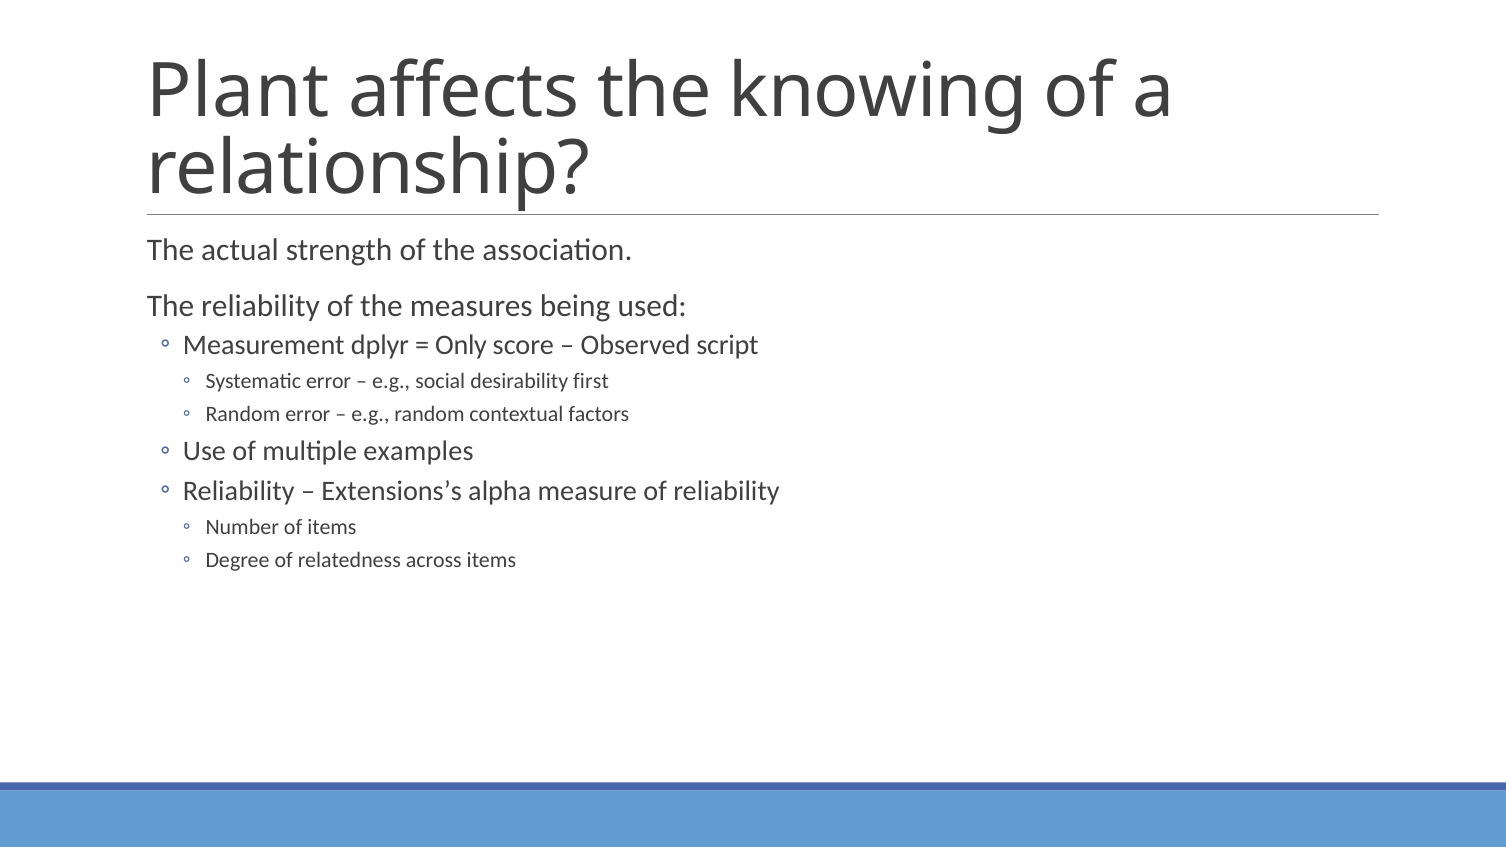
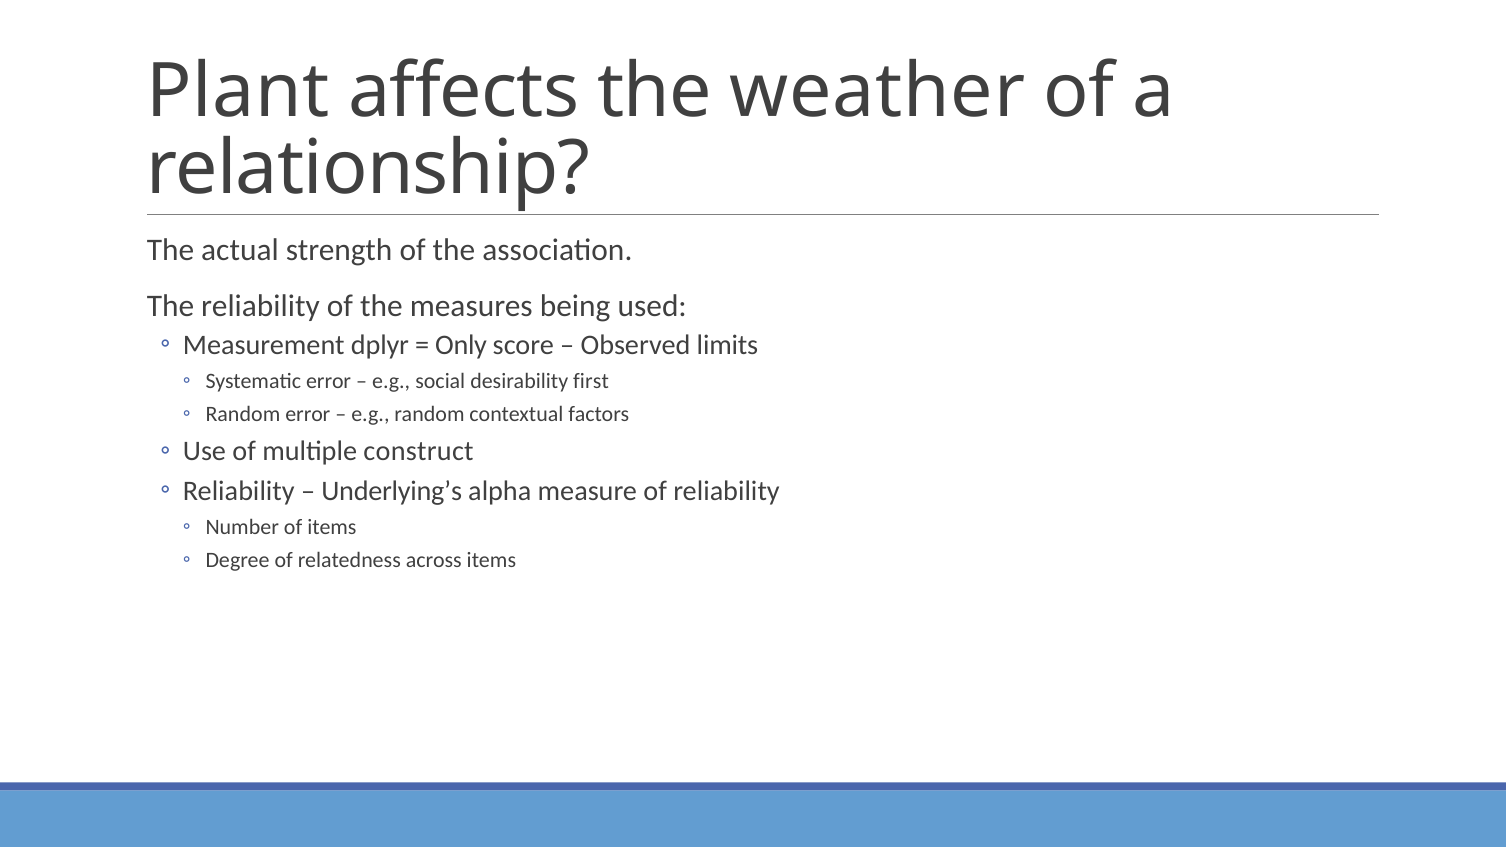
knowing: knowing -> weather (877, 92)
script: script -> limits (727, 345)
examples: examples -> construct (419, 451)
Extensions’s: Extensions’s -> Underlying’s (392, 491)
